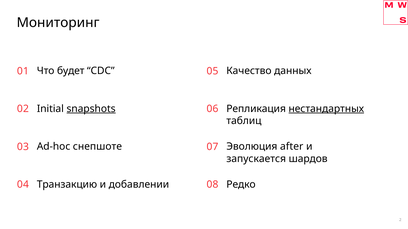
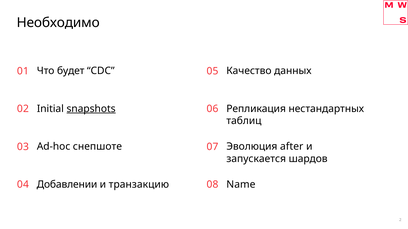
Мониторинг: Мониторинг -> Необходимо (58, 23)
нестандартных underline: present -> none (326, 109)
Транзакцию: Транзакцию -> Добавлении (67, 185)
добавлении: добавлении -> транзакцию (139, 185)
Редко: Редко -> Name (241, 185)
